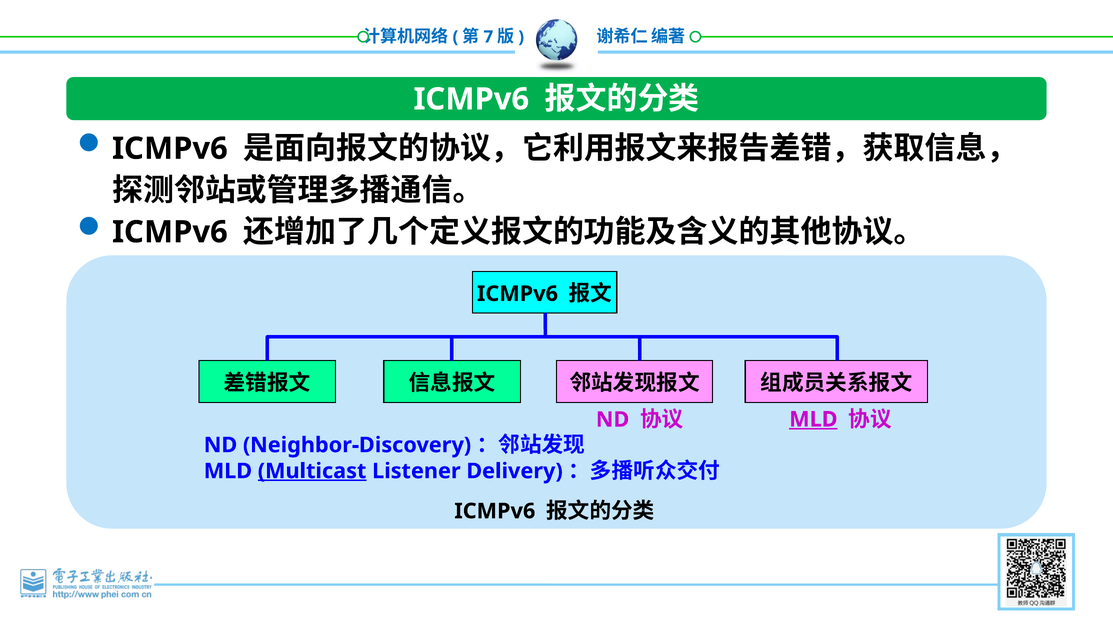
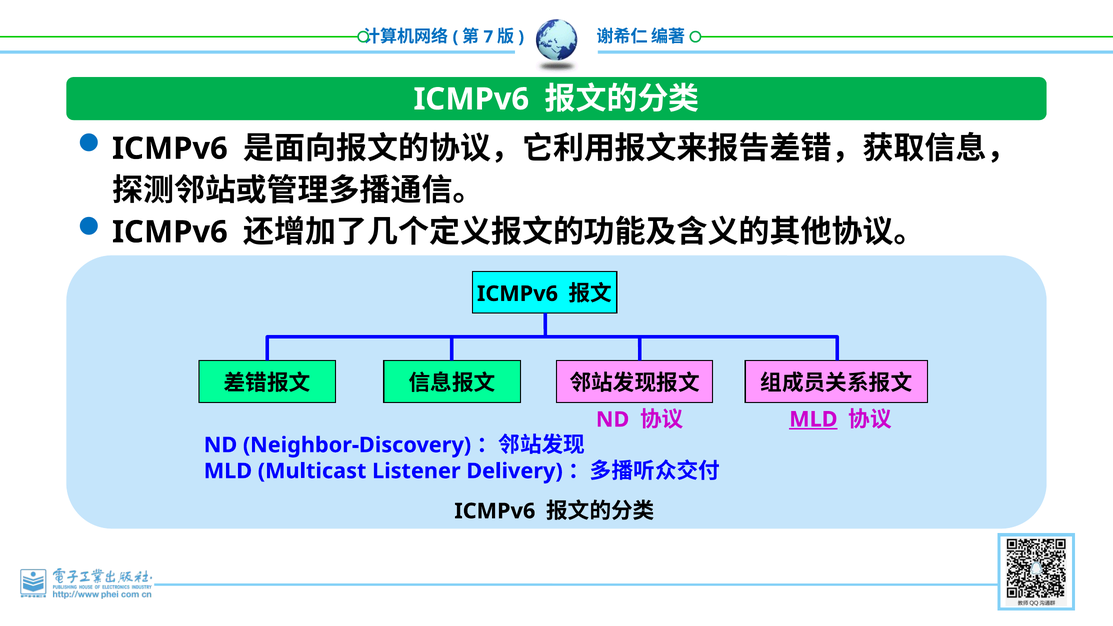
Multicast underline: present -> none (312, 471)
